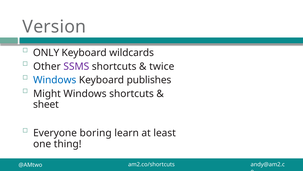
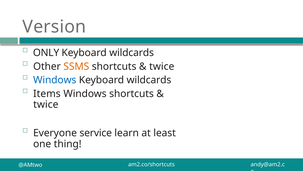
SSMS colour: purple -> orange (76, 66)
publishes: publishes -> wildcards (149, 80)
Might: Might -> Items (47, 93)
sheet: sheet -> twice (46, 104)
boring: boring -> service (96, 133)
